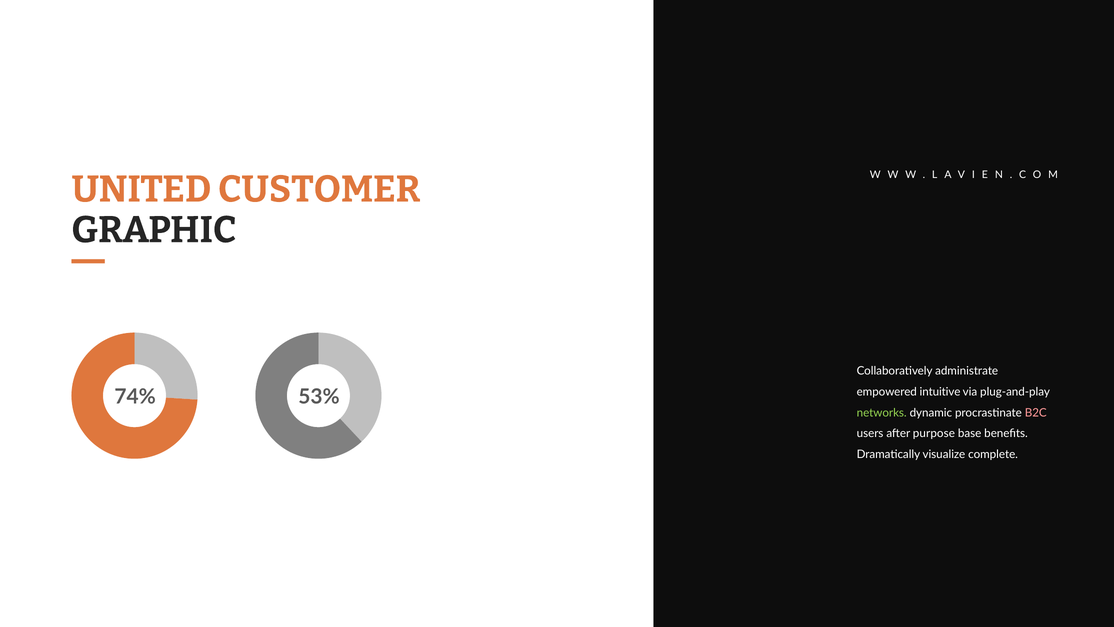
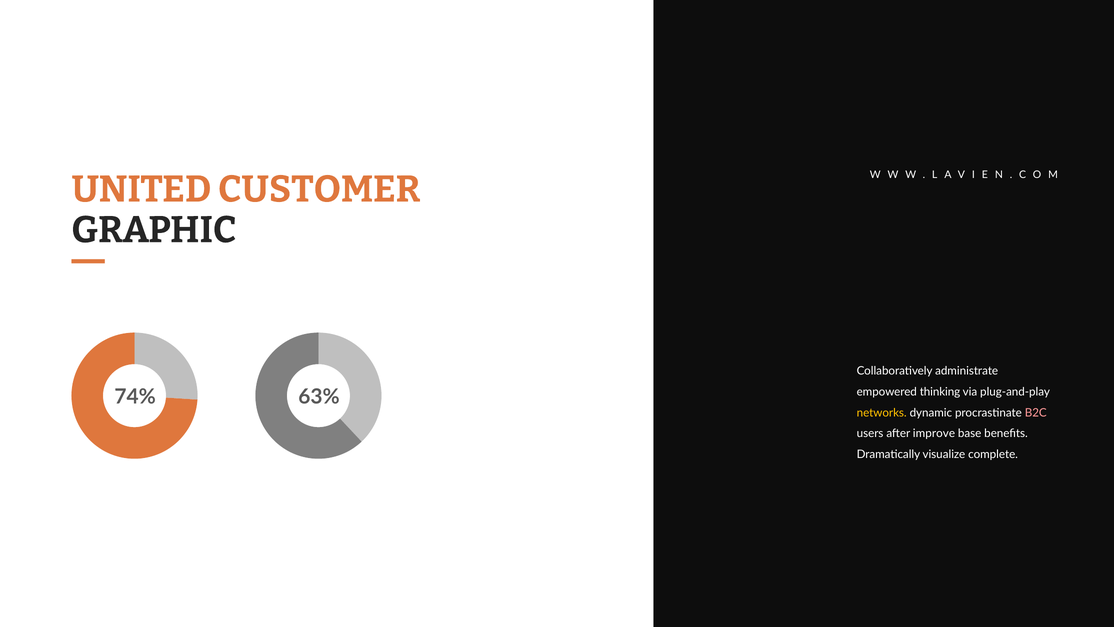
intuitive: intuitive -> thinking (940, 392)
53%: 53% -> 63% (319, 397)
networks colour: light green -> yellow (882, 412)
purpose: purpose -> improve (934, 433)
